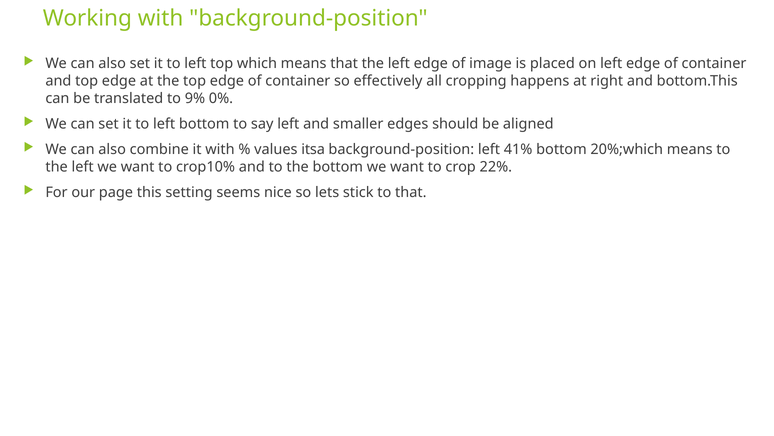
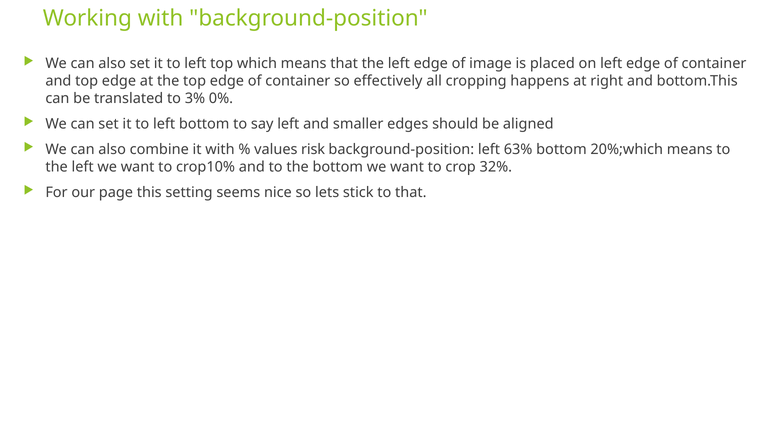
9%: 9% -> 3% (195, 98)
itsa: itsa -> risk (313, 149)
41%: 41% -> 63% (518, 149)
22%: 22% -> 32% (496, 167)
